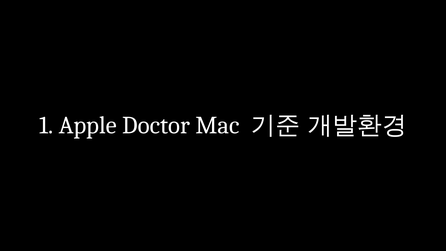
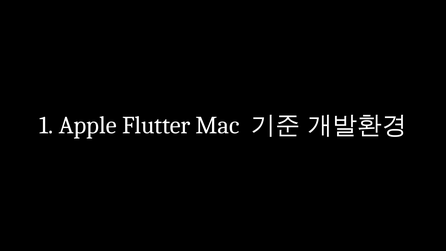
Doctor: Doctor -> Flutter (156, 125)
